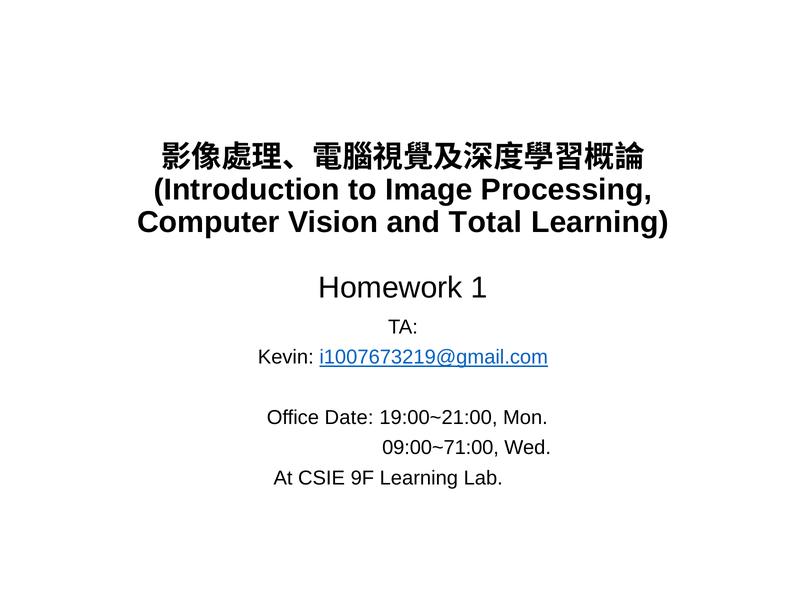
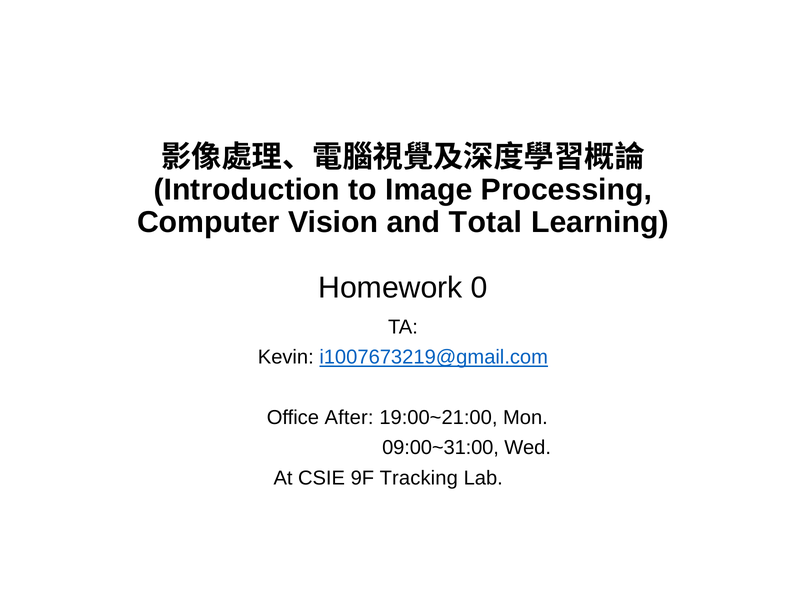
1: 1 -> 0 (479, 288)
Date: Date -> After (349, 418)
09:00~71:00: 09:00~71:00 -> 09:00~31:00 (441, 448)
9F Learning: Learning -> Tracking (419, 478)
